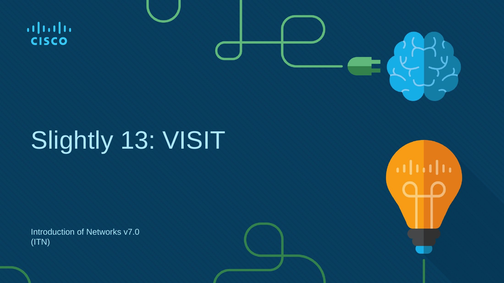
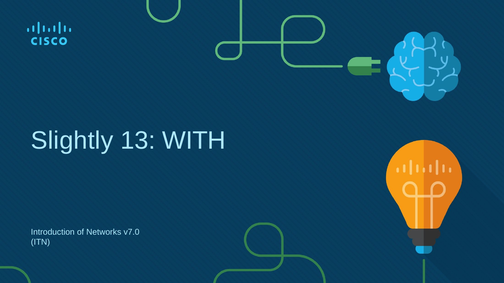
VISIT: VISIT -> WITH (194, 141)
